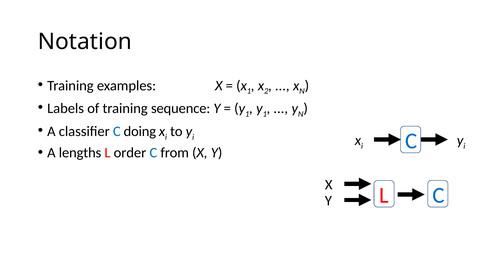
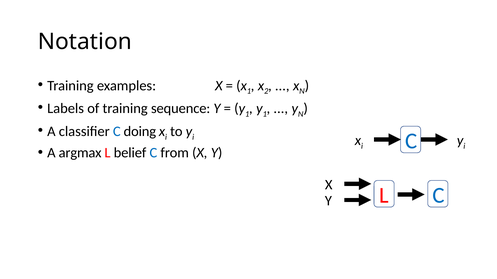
lengths: lengths -> argmax (80, 153)
order: order -> belief (130, 153)
